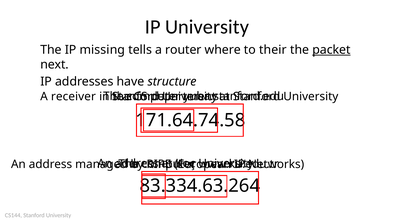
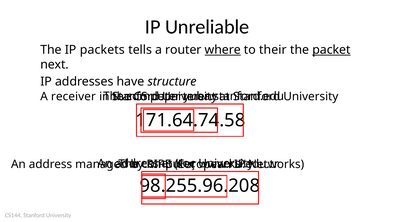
IP University: University -> Unreliable (207, 27)
missing: missing -> packets (102, 50)
where underline: none -> present (223, 50)
83.334.63.264: 83.334.63.264 -> 98.255.96.208 (200, 186)
